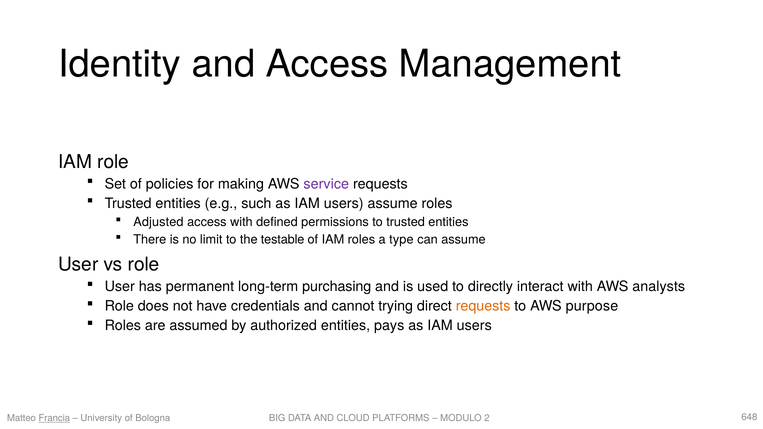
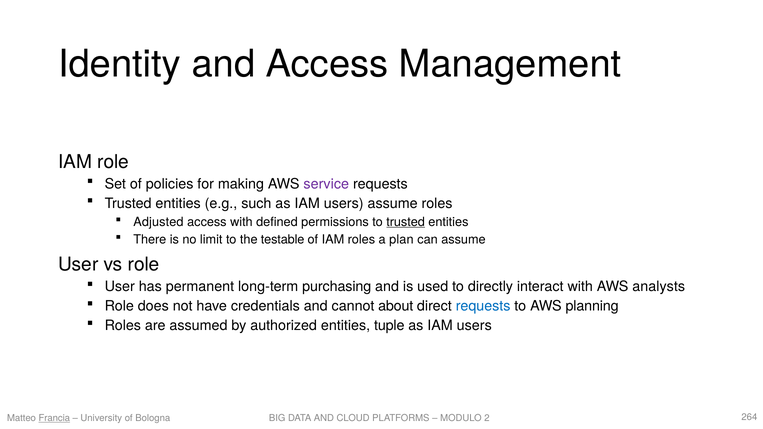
trusted underline: none -> present (406, 222)
type: type -> plan (401, 240)
trying: trying -> about (396, 306)
requests colour: orange -> blue (483, 306)
purpose: purpose -> planning (592, 306)
pays: pays -> tuple (389, 326)
648: 648 -> 264 (749, 417)
